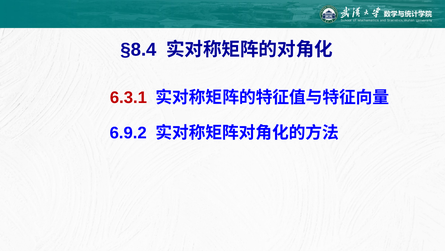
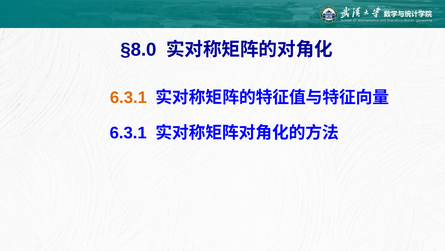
§8.4: §8.4 -> §8.0 (138, 50)
6.3.1 colour: red -> orange (128, 97)
6.9.2: 6.9.2 -> 6.3.1 (128, 133)
